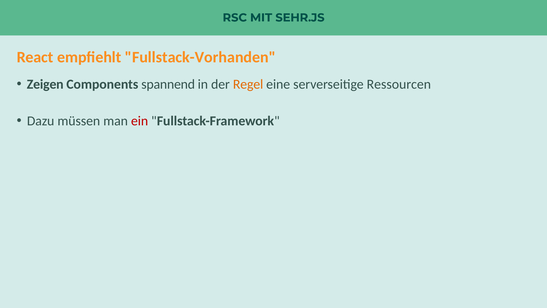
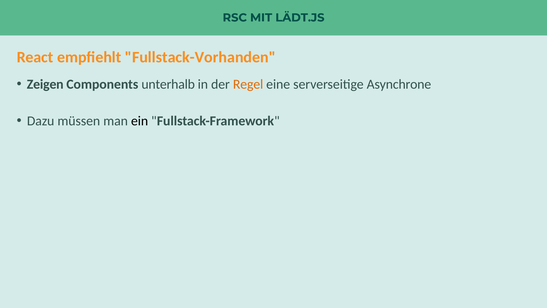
SEHR.JS: SEHR.JS -> LÄDT.JS (300, 18)
spannend: spannend -> unterhalb (168, 84)
Ressourcen: Ressourcen -> Asynchrone (399, 84)
ein colour: red -> black (140, 121)
